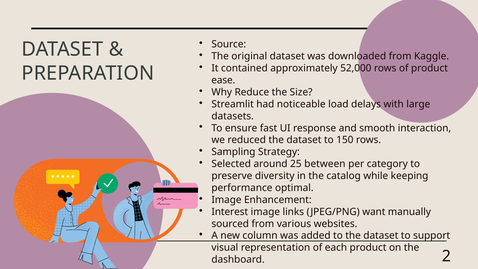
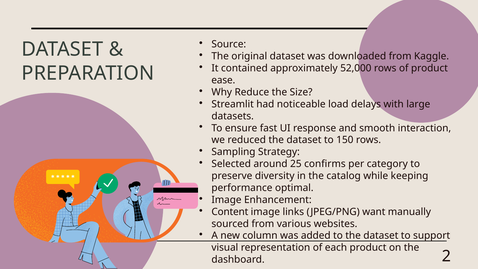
between: between -> confirms (325, 164)
Interest: Interest -> Content (230, 212)
